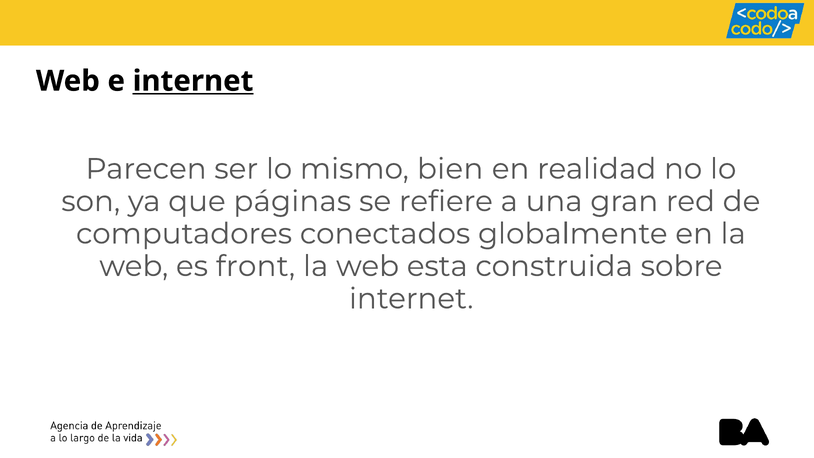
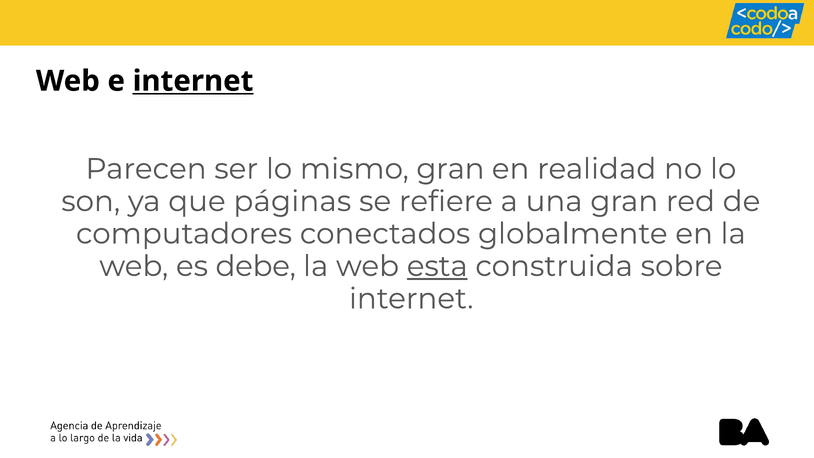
mismo bien: bien -> gran (450, 169)
front: front -> debe (256, 266)
esta underline: none -> present (437, 266)
